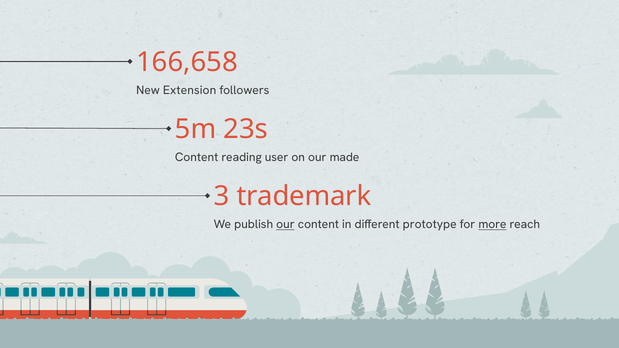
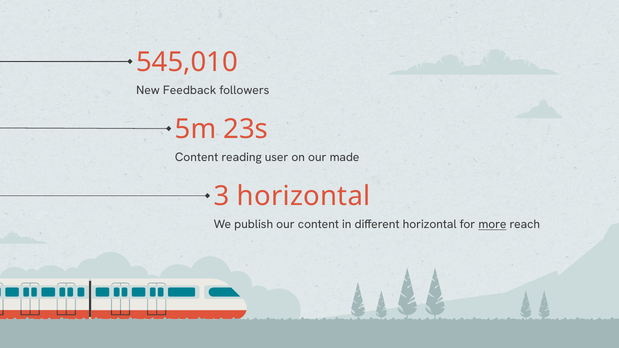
166,658: 166,658 -> 545,010 (187, 62)
Extension: Extension -> Feedback (190, 90)
3 trademark: trademark -> horizontal (304, 197)
our underline: present -> none (285, 225)
different prototype: prototype -> horizontal (430, 225)
